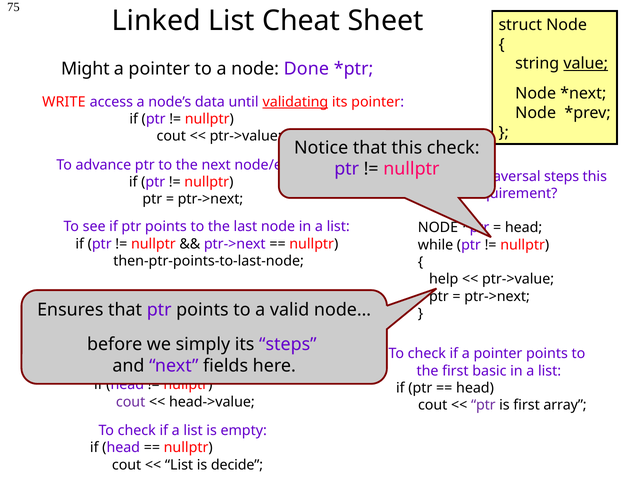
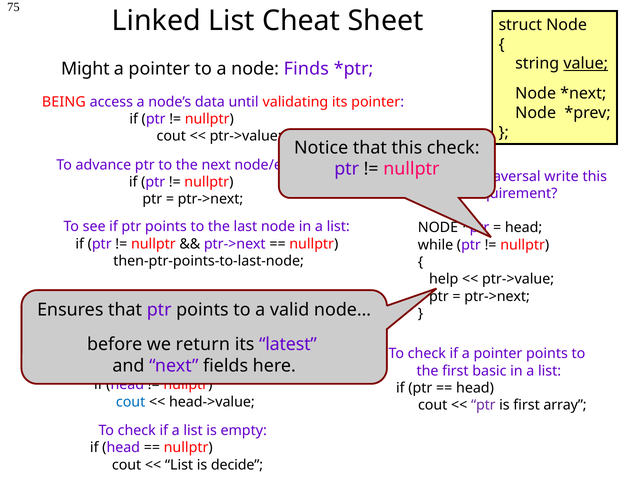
Done: Done -> Finds (306, 69)
WRITE: WRITE -> BEING (64, 102)
validating underline: present -> none (295, 102)
steps: steps -> write (562, 176)
simply: simply -> return (203, 344)
its steps: steps -> latest (288, 344)
cout colour: purple -> blue (131, 401)
